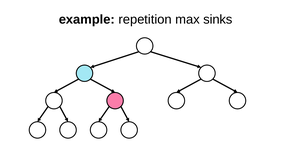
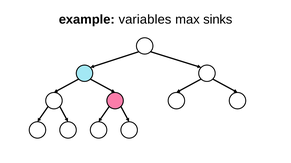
repetition: repetition -> variables (145, 20)
